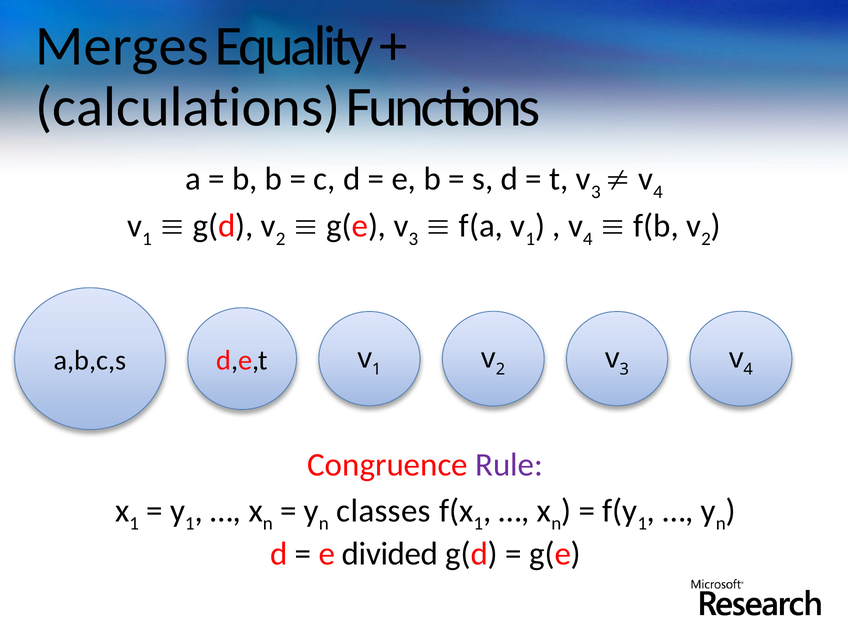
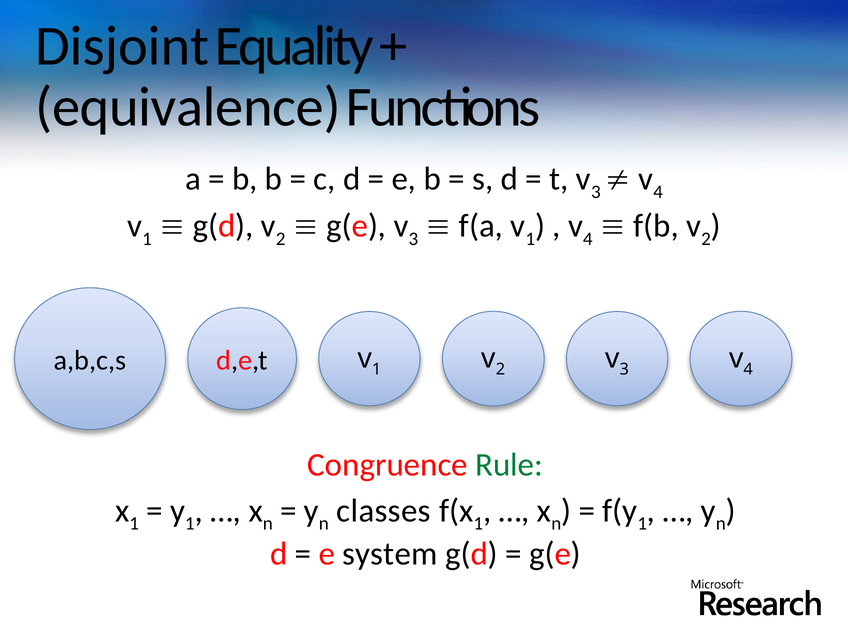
Merges: Merges -> Disjoint (122, 46)
calculations: calculations -> equivalence (188, 107)
Rule colour: purple -> green (509, 465)
divided: divided -> system (390, 554)
